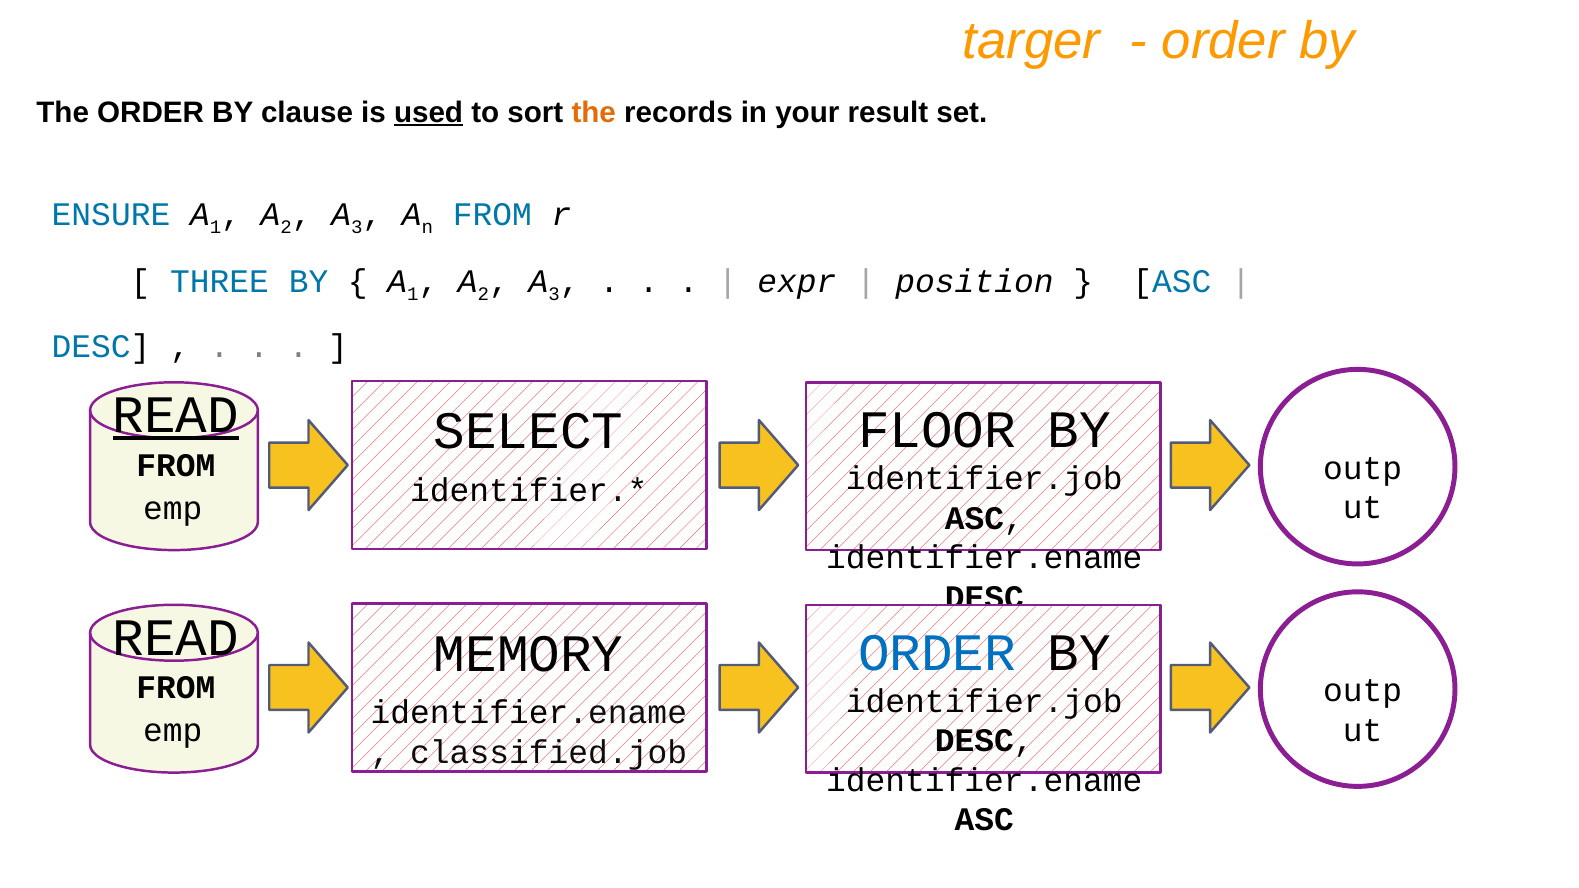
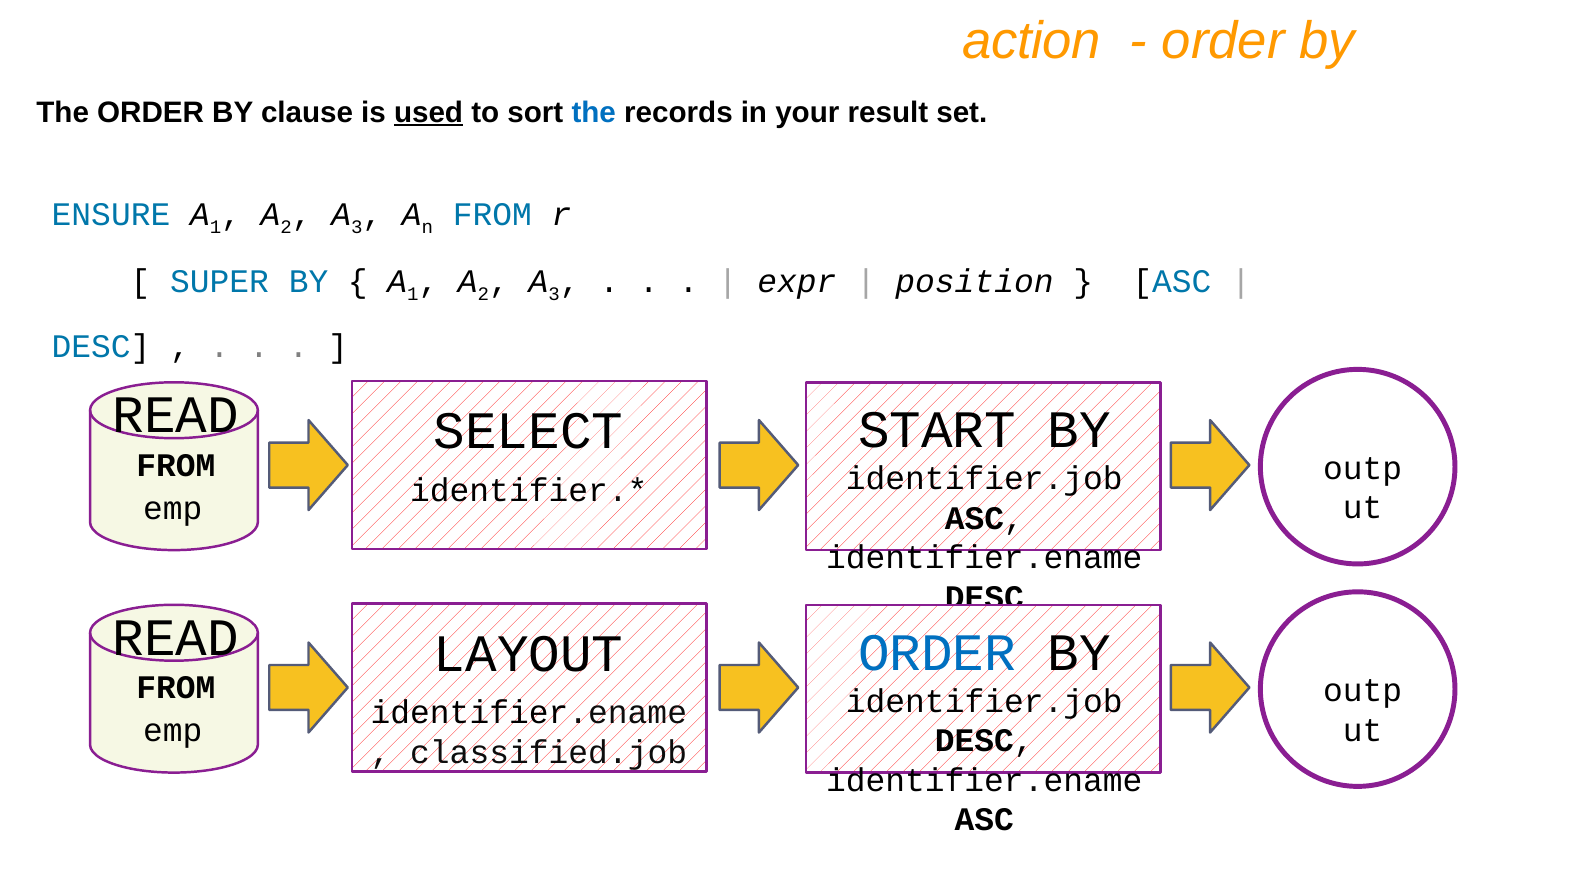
targer: targer -> action (1032, 41)
the colour: orange -> blue (594, 113)
THREE: THREE -> SUPER (219, 282)
READ underline: present -> none (176, 415)
FLOOR: FLOOR -> START (937, 431)
MEMORY: MEMORY -> LAYOUT (529, 654)
